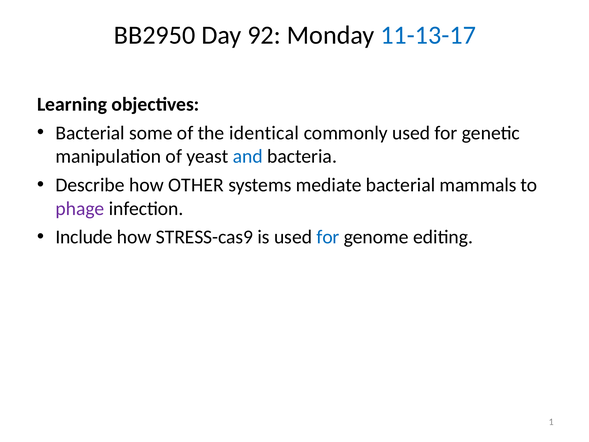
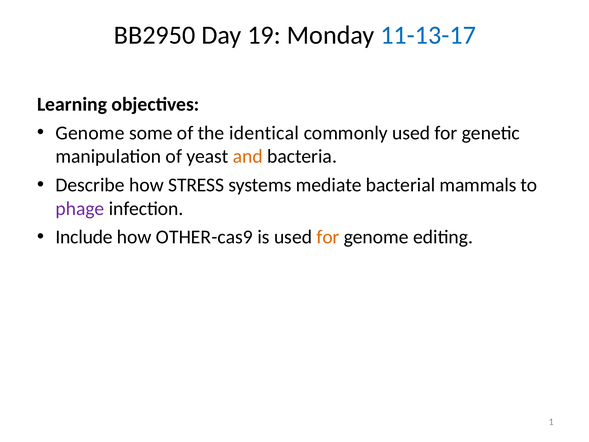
92: 92 -> 19 (264, 35)
Bacterial: Bacterial -> Genome (90, 133)
and colour: blue -> orange (248, 156)
OTHER: OTHER -> STRESS (196, 185)
STRESS-cas9: STRESS-cas9 -> OTHER-cas9 (204, 237)
for colour: blue -> orange (328, 237)
